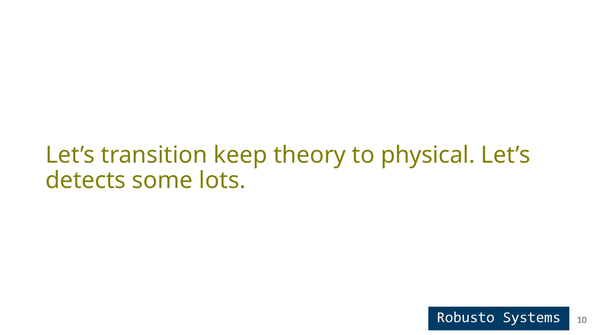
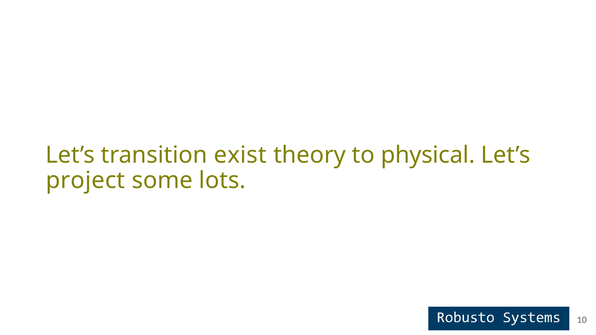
keep: keep -> exist (240, 155)
detects: detects -> project (85, 181)
